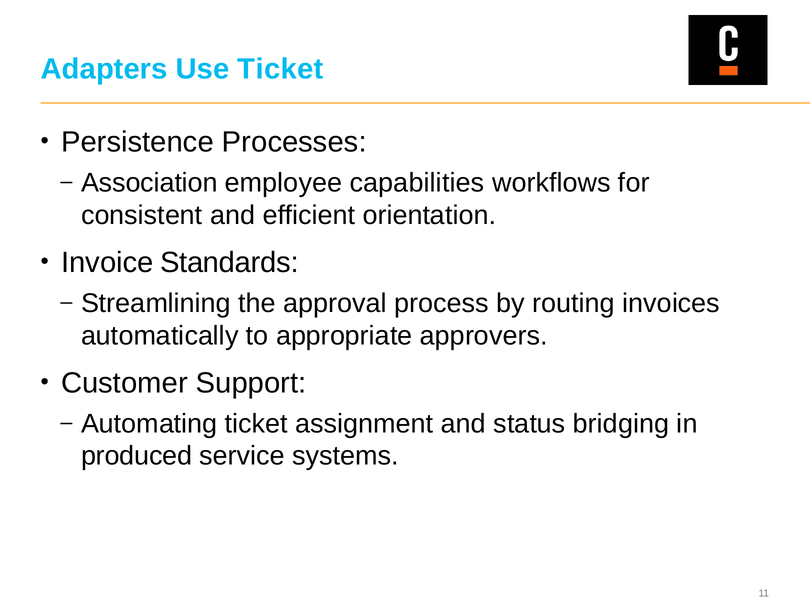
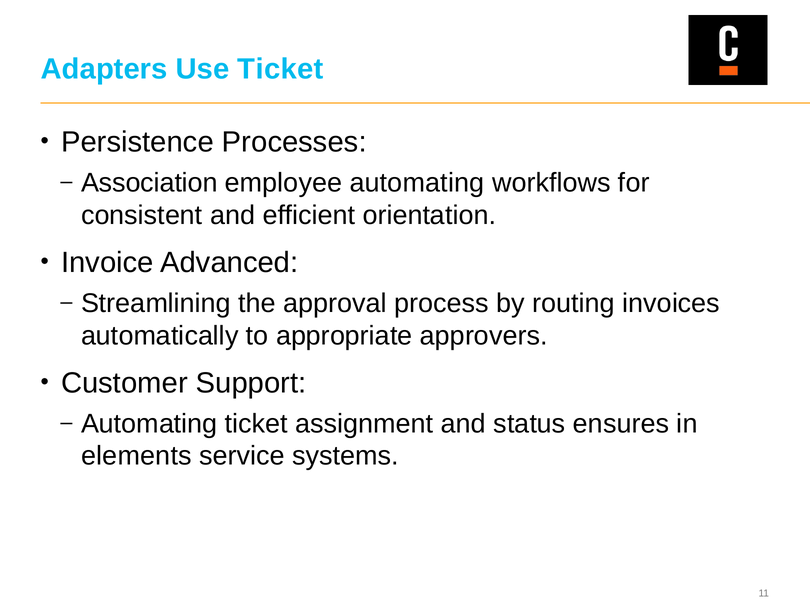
employee capabilities: capabilities -> automating (417, 183)
Standards: Standards -> Advanced (229, 262)
bridging: bridging -> ensures (621, 423)
produced: produced -> elements (136, 456)
